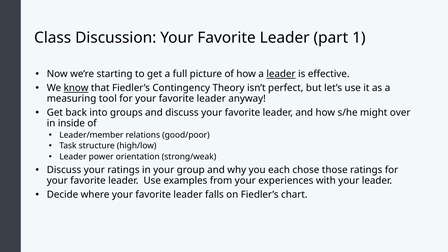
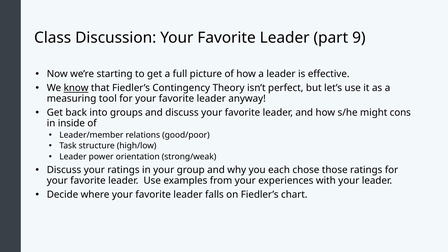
1: 1 -> 9 (359, 38)
leader underline: present -> none (281, 74)
over: over -> cons (400, 113)
